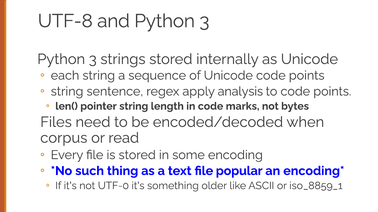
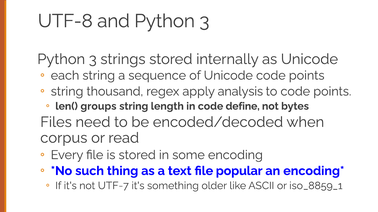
sentence: sentence -> thousand (115, 92)
pointer: pointer -> groups (98, 106)
marks: marks -> define (243, 106)
UTF-0: UTF-0 -> UTF-7 (113, 186)
